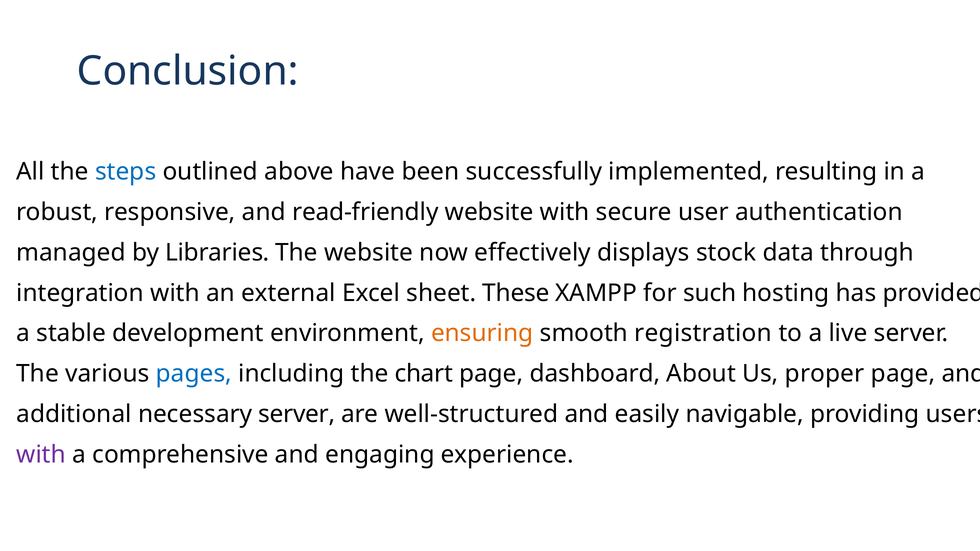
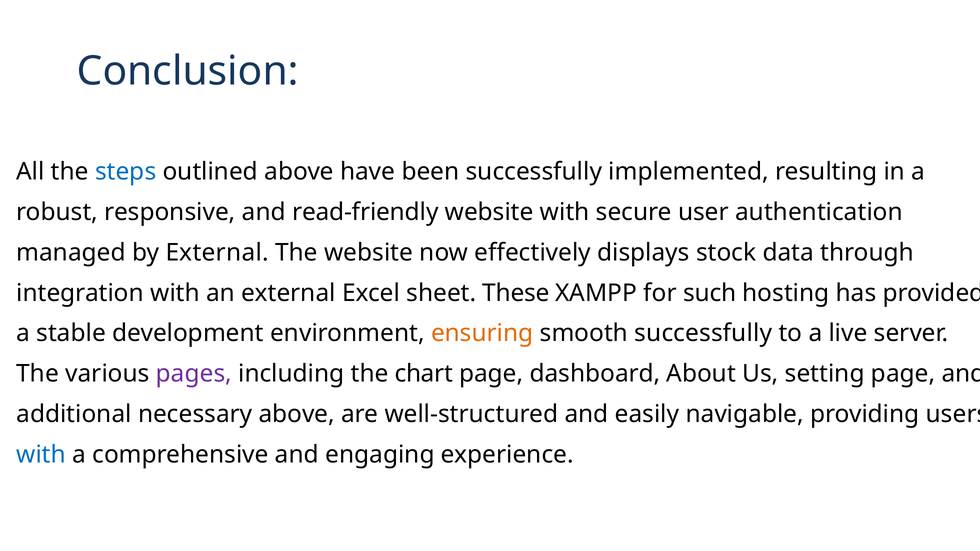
by Libraries: Libraries -> External (217, 253)
smooth registration: registration -> successfully (703, 334)
pages colour: blue -> purple (194, 374)
proper: proper -> setting (825, 374)
necessary server: server -> above (297, 414)
with colour: purple -> blue (41, 455)
